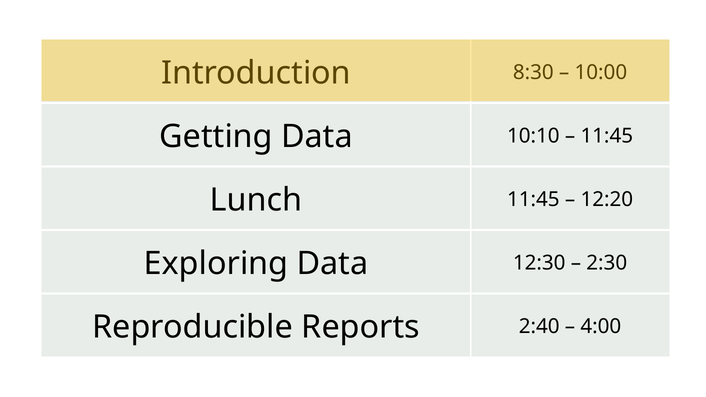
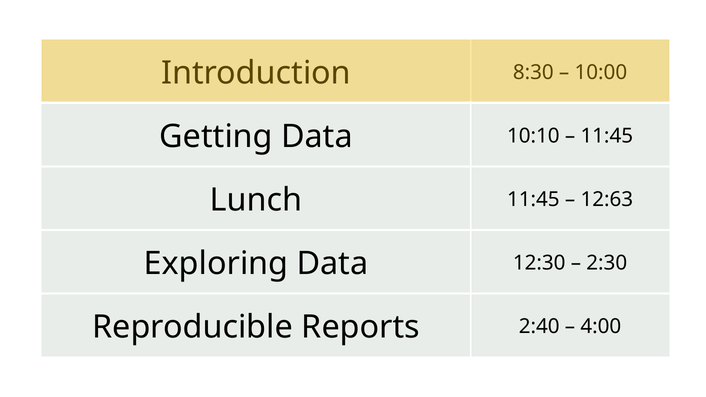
12:20: 12:20 -> 12:63 (607, 200)
